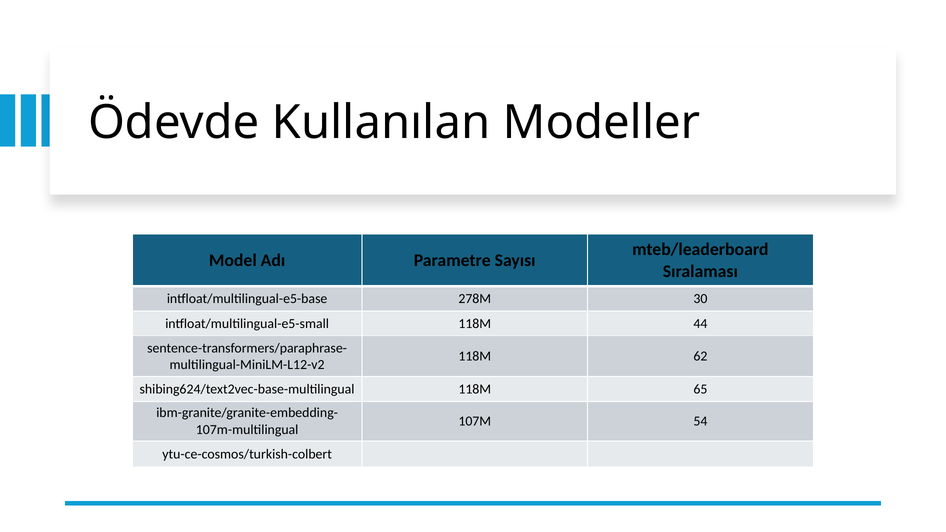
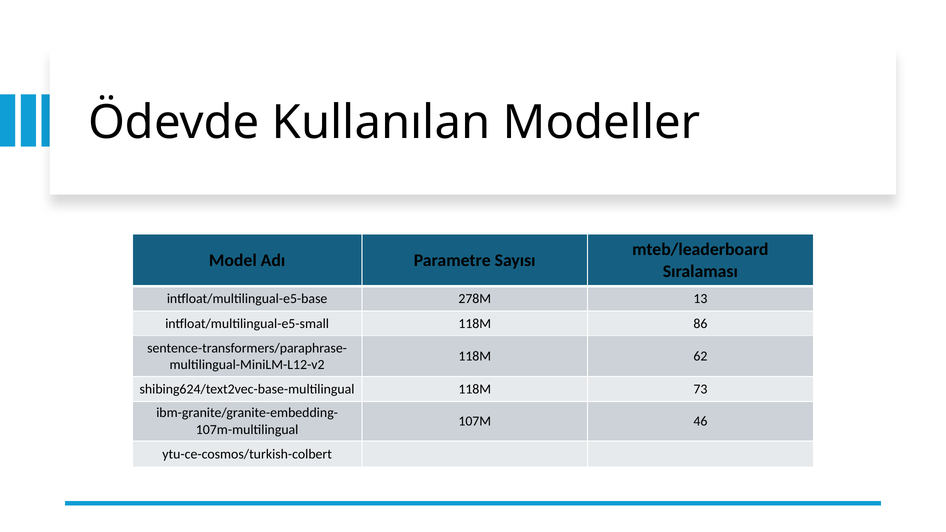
30: 30 -> 13 (700, 299)
44: 44 -> 86 (700, 324)
65: 65 -> 73 (700, 389)
54: 54 -> 46 (700, 421)
